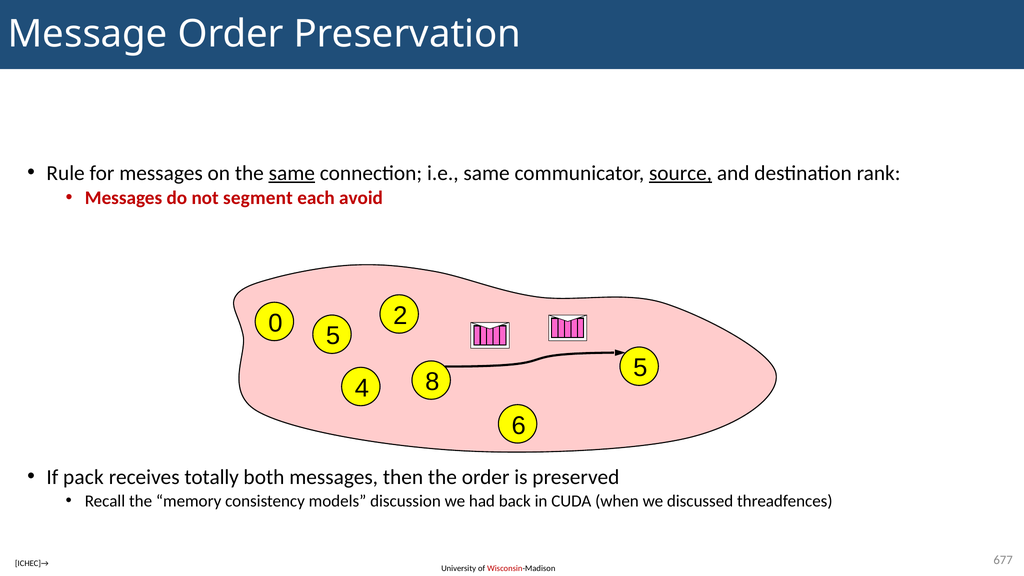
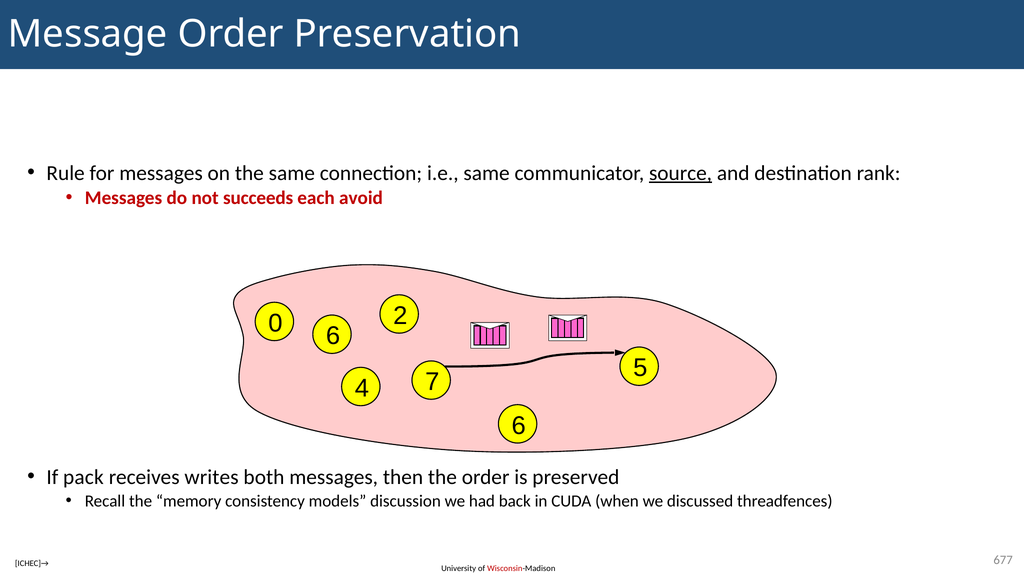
same underline: present -> none (292, 173)
segment: segment -> succeeds (258, 198)
0 5: 5 -> 6 (333, 336)
8: 8 -> 7 (432, 382)
totally: totally -> writes (212, 477)
